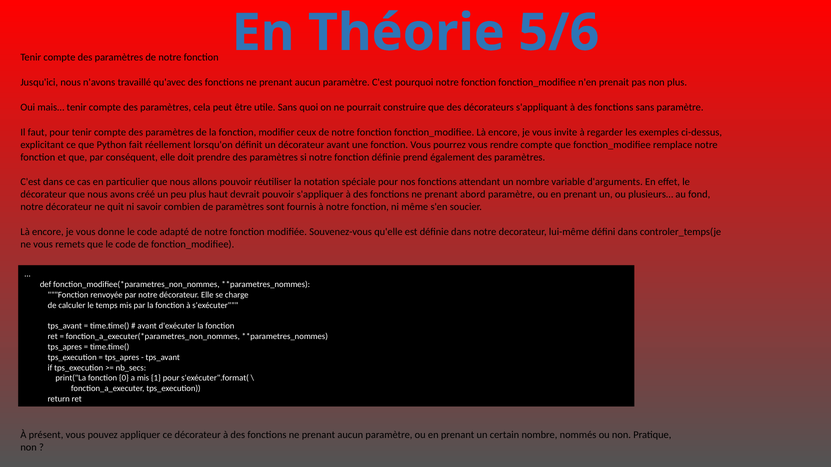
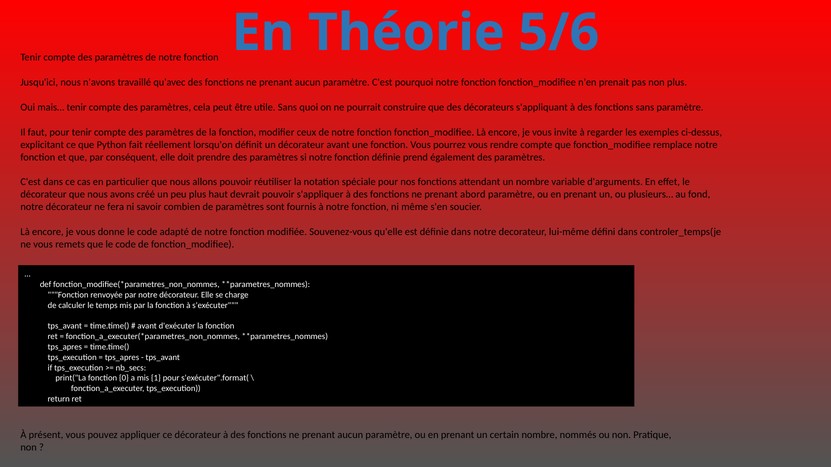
quit: quit -> fera (116, 207)
